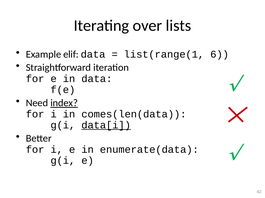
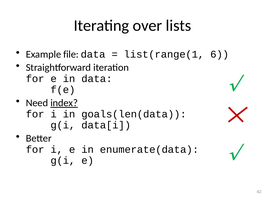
elif: elif -> file (71, 55)
comes(len(data: comes(len(data -> goals(len(data (134, 115)
data[i underline: present -> none (106, 126)
